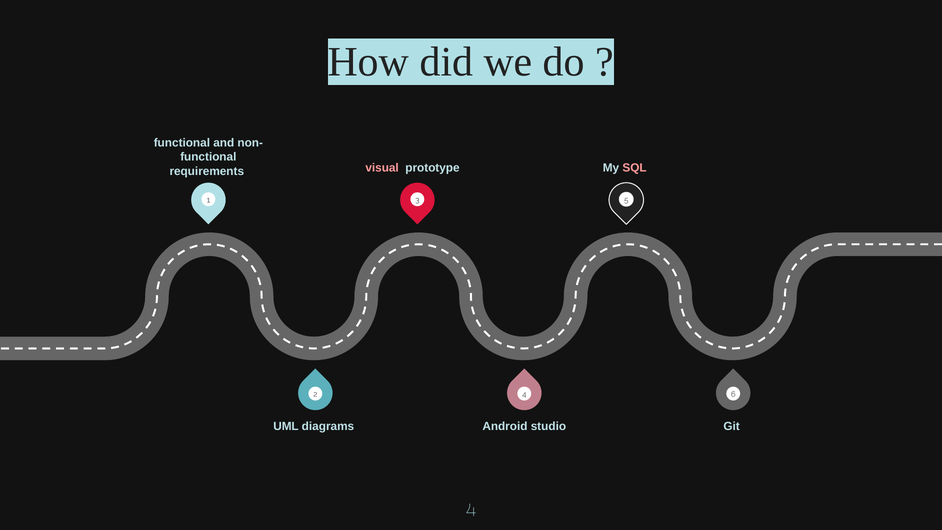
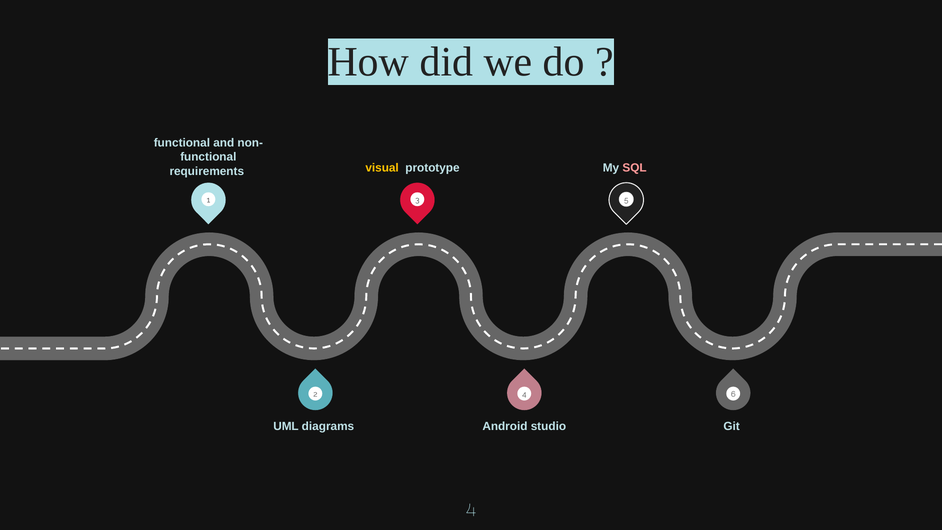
visual colour: pink -> yellow (382, 168)
